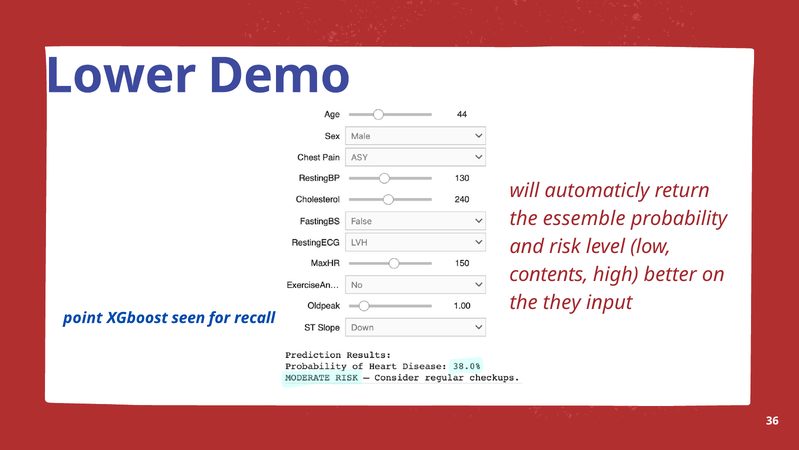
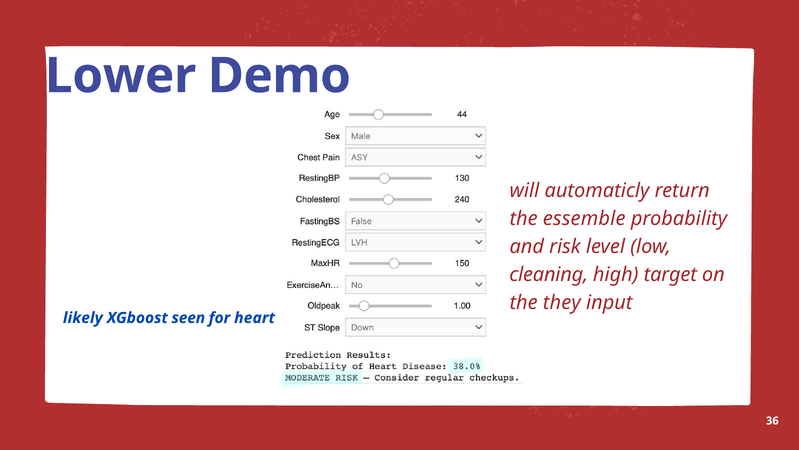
contents: contents -> cleaning (549, 275)
better: better -> target (670, 275)
point: point -> likely (83, 318)
recall: recall -> heart (255, 318)
